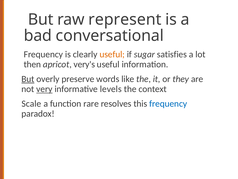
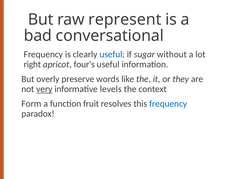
useful colour: orange -> blue (112, 54)
satisfies: satisfies -> without (172, 54)
then: then -> right (32, 64)
very's: very's -> four's (84, 64)
But underline: present -> none (28, 79)
Scale: Scale -> Form (31, 103)
rare: rare -> fruit (91, 103)
